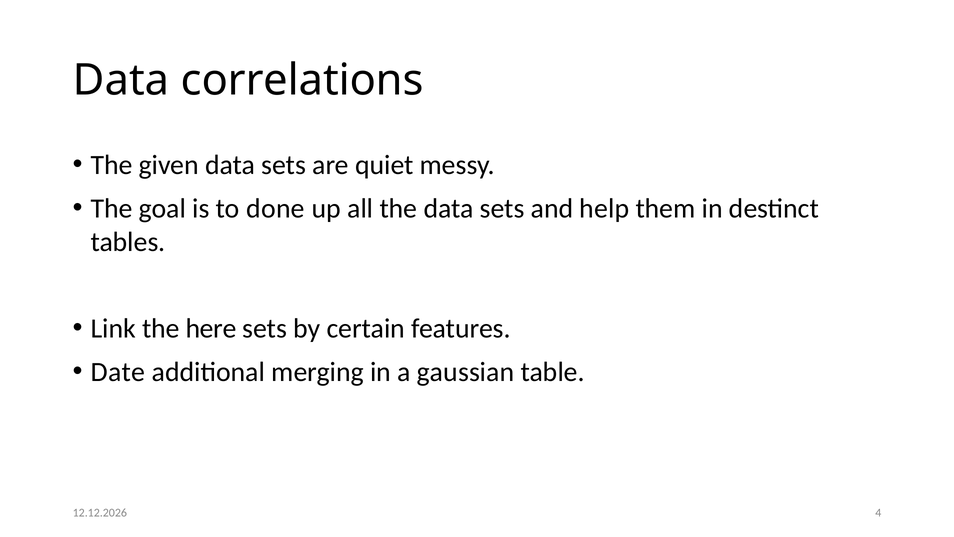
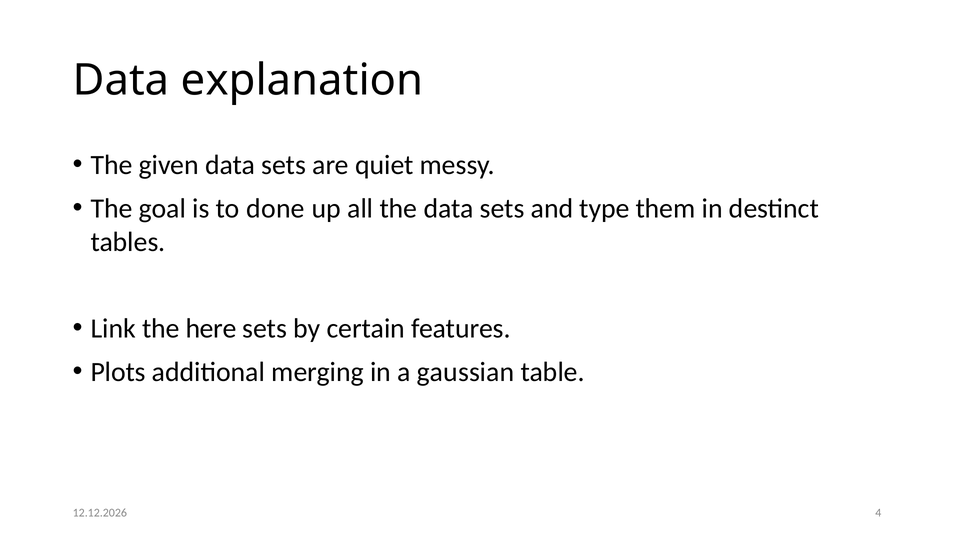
correlations: correlations -> explanation (302, 80)
help: help -> type (604, 208)
Date: Date -> Plots (118, 372)
